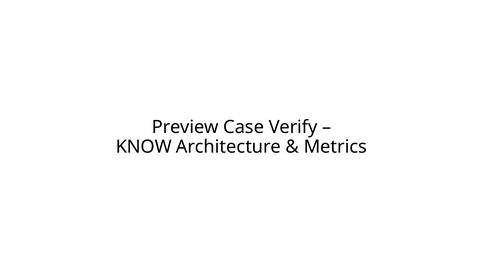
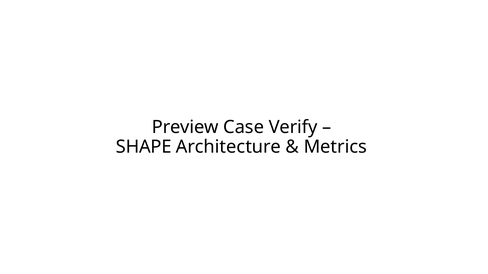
KNOW: KNOW -> SHAPE (144, 147)
